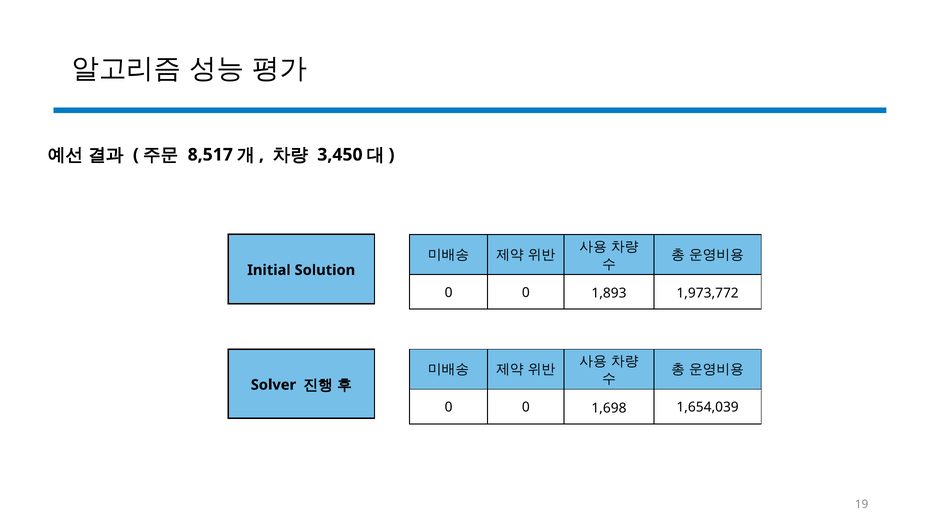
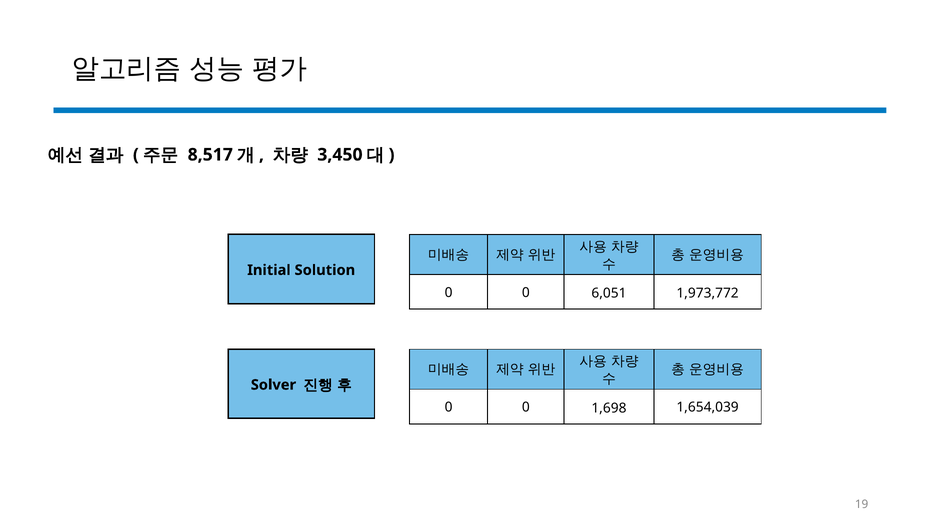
1,893: 1,893 -> 6,051 (609, 293)
